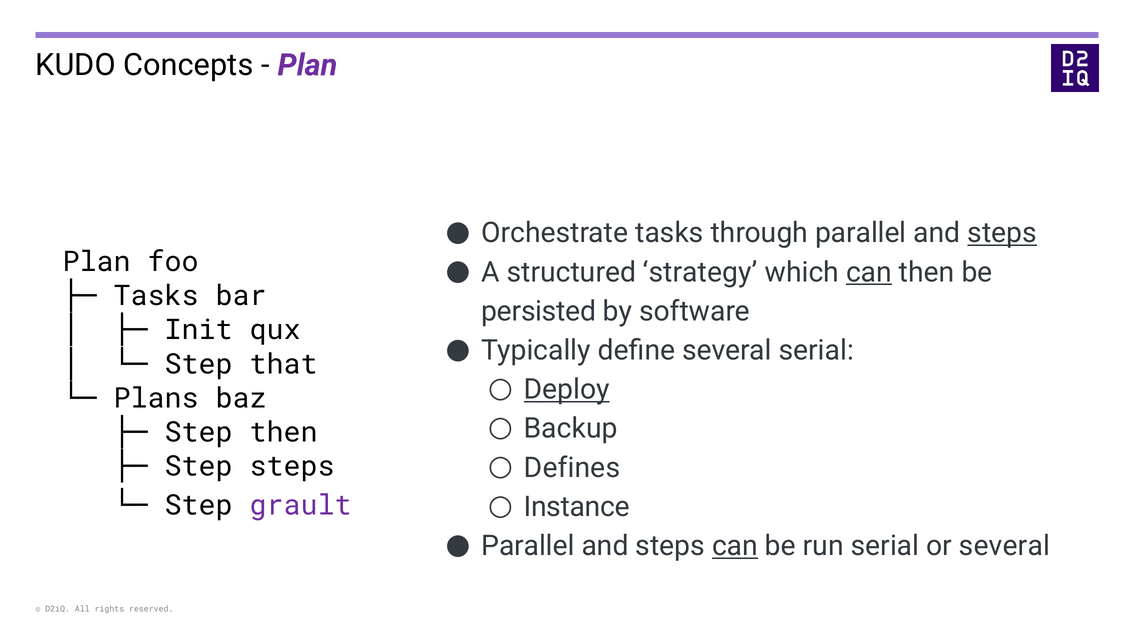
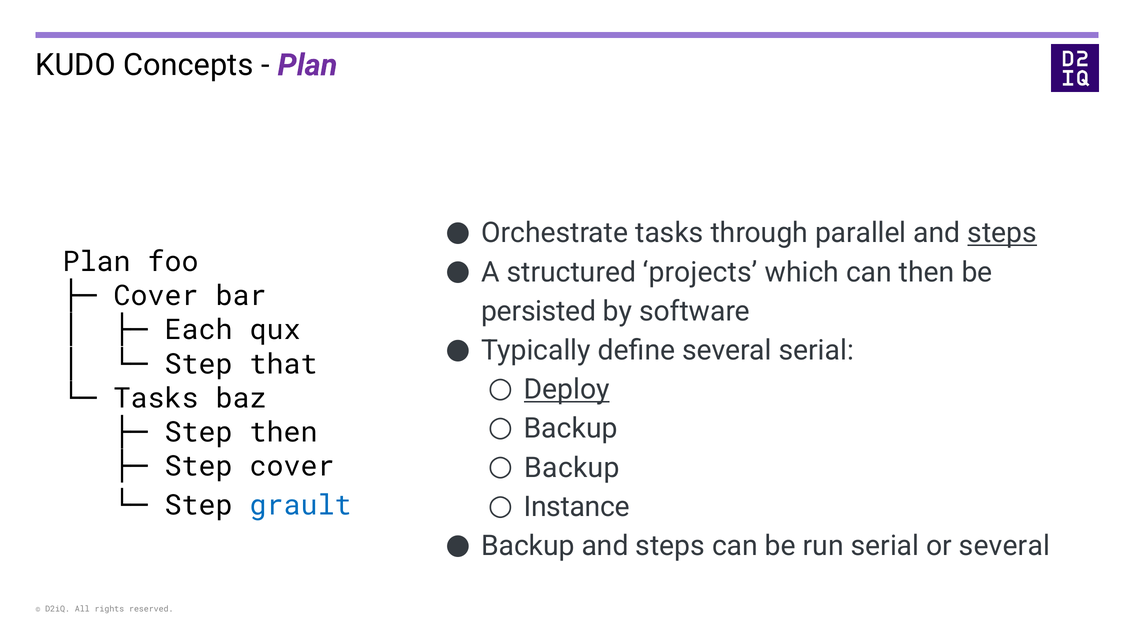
strategy: strategy -> projects (700, 272)
can underline: present -> none (869, 272)
Tasks: Tasks -> Cover (156, 296)
Init: Init -> Each (199, 330)
Plans: Plans -> Tasks (156, 398)
Defines: Defines -> Backup (572, 468)
Step steps: steps -> cover (292, 466)
grault colour: purple -> blue (301, 505)
Parallel: Parallel -> Backup (528, 546)
can underline: present -> none (735, 546)
